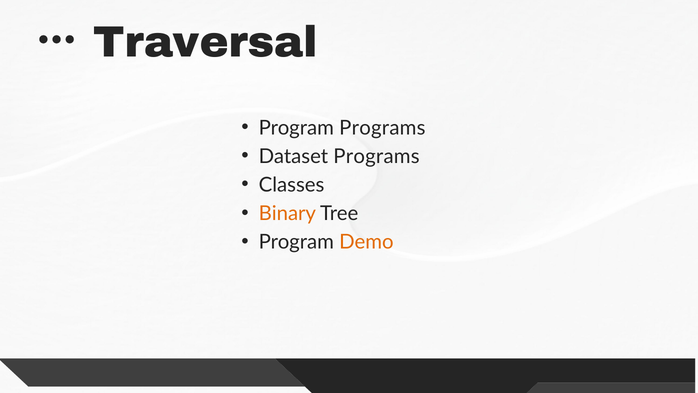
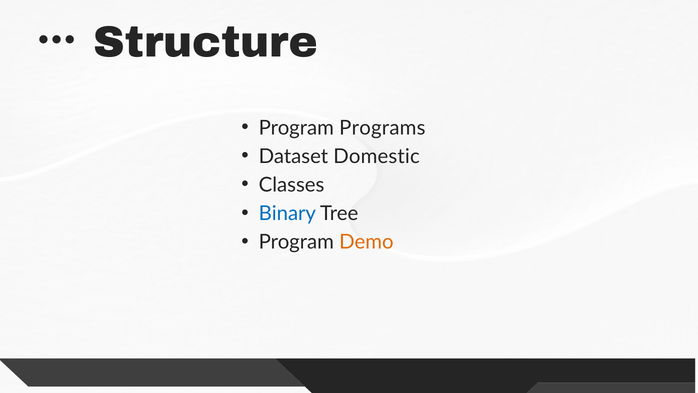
Traversal: Traversal -> Structure (206, 43)
Dataset Programs: Programs -> Domestic (377, 156)
Binary colour: orange -> blue (287, 213)
